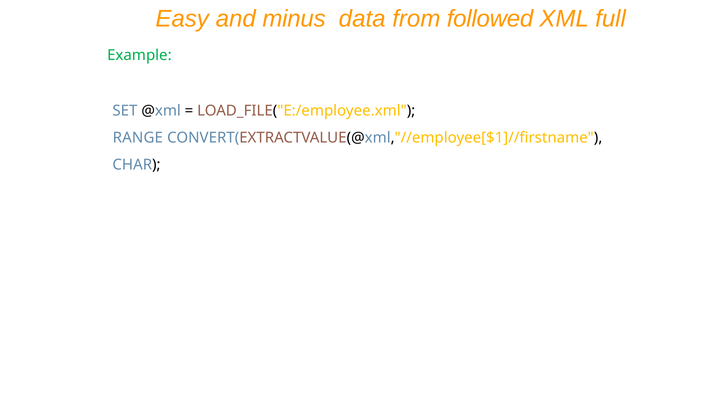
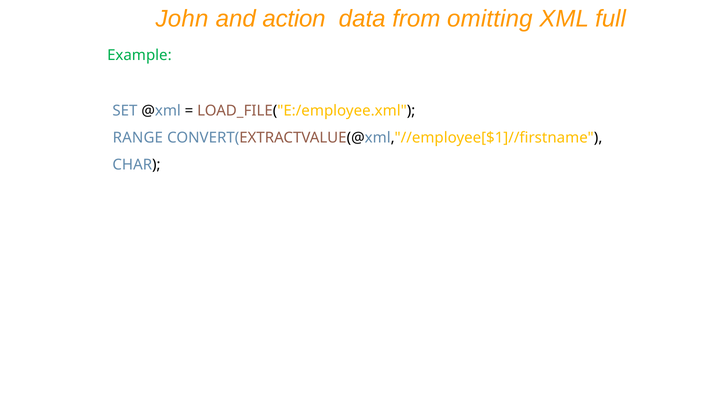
Easy: Easy -> John (182, 19)
minus: minus -> action (294, 19)
followed: followed -> omitting (490, 19)
